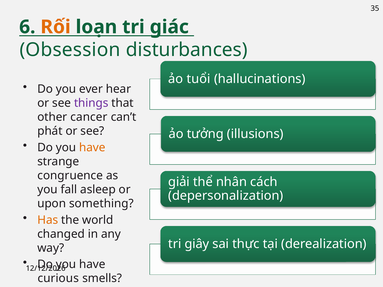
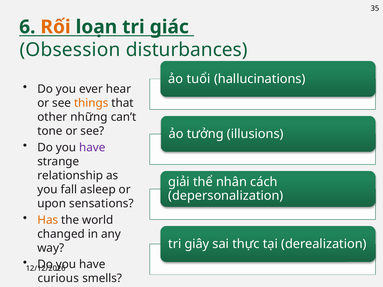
things colour: purple -> orange (91, 103)
cancer: cancer -> những (89, 117)
phát: phát -> tone (50, 131)
have colour: orange -> purple (92, 148)
congruence: congruence -> relationship (70, 176)
something: something -> sensations (101, 204)
